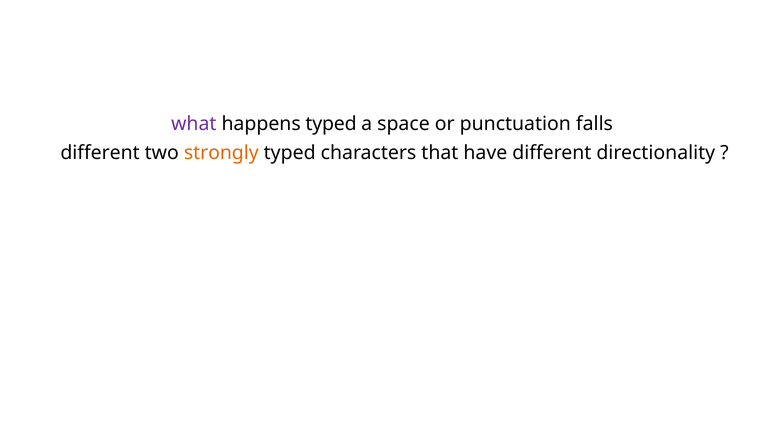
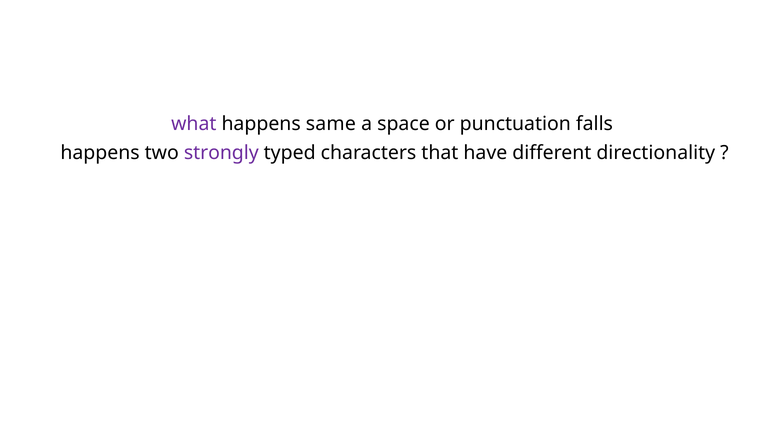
happens typed: typed -> same (331, 124)
different: different -> happens (100, 153)
strongly colour: orange -> purple (221, 153)
